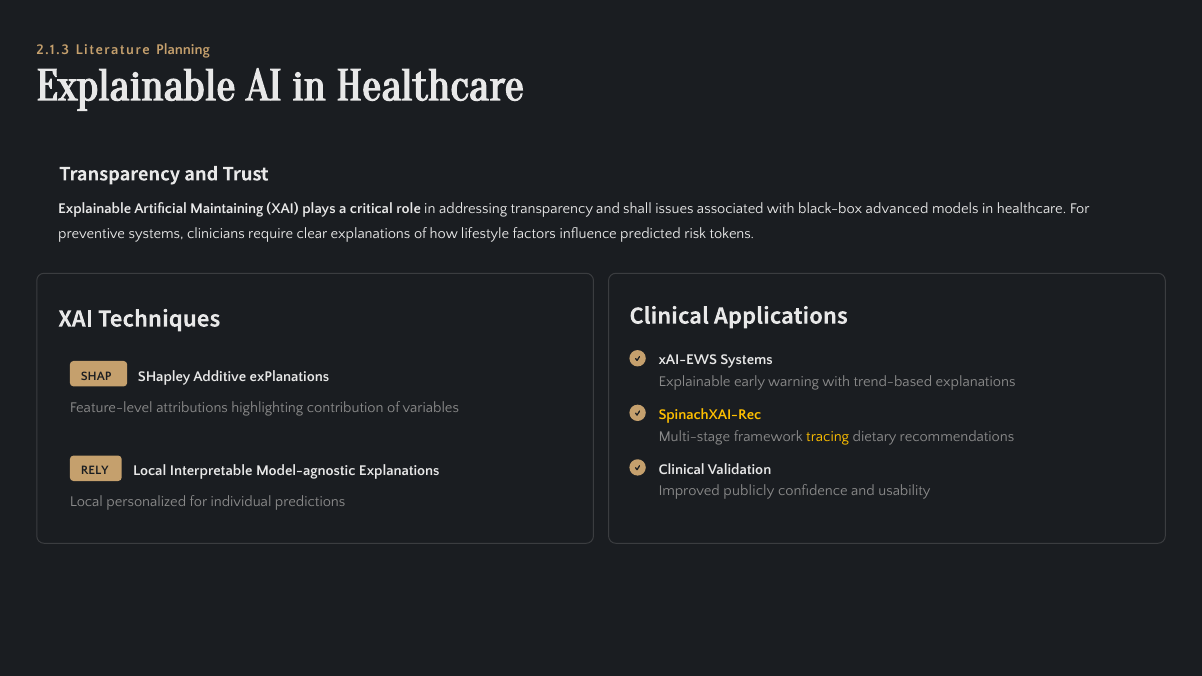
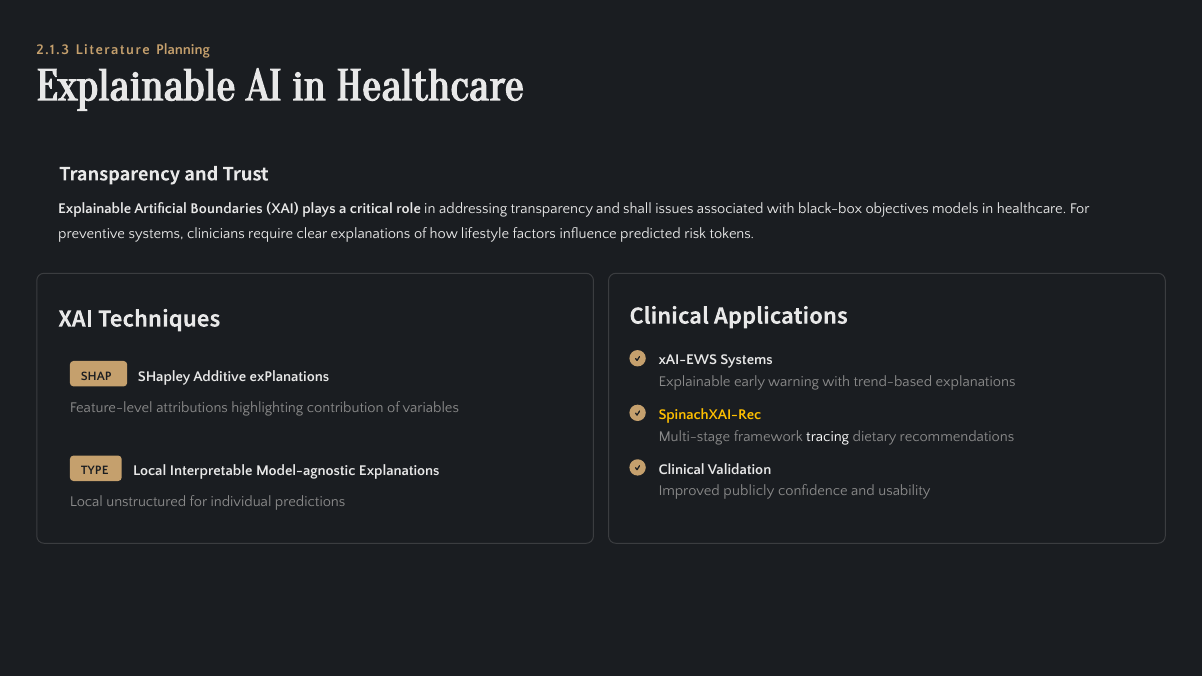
Maintaining: Maintaining -> Boundaries (227, 209)
advanced: advanced -> objectives (897, 209)
tracing colour: yellow -> white (828, 437)
RELY: RELY -> TYPE (95, 471)
personalized: personalized -> unstructured (146, 502)
